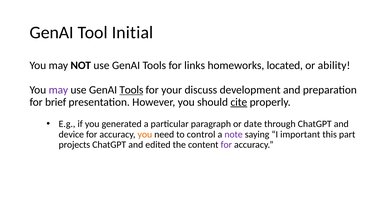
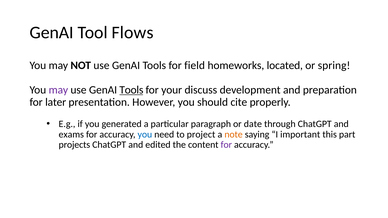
Initial: Initial -> Flows (133, 33)
links: links -> field (195, 66)
ability: ability -> spring (334, 66)
brief: brief -> later (56, 102)
cite underline: present -> none (239, 102)
device: device -> exams (71, 134)
you colour: orange -> blue (145, 134)
control: control -> project (201, 134)
note colour: purple -> orange (234, 134)
